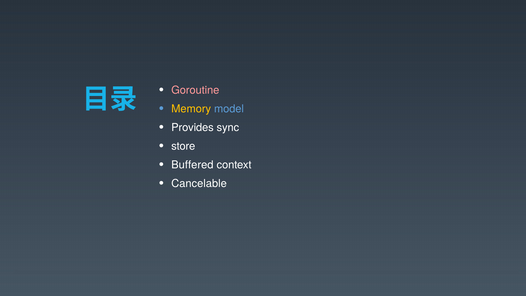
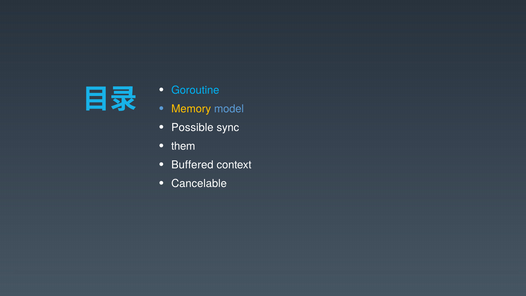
Goroutine colour: pink -> light blue (195, 90)
Provides: Provides -> Possible (192, 127)
store: store -> them (183, 146)
